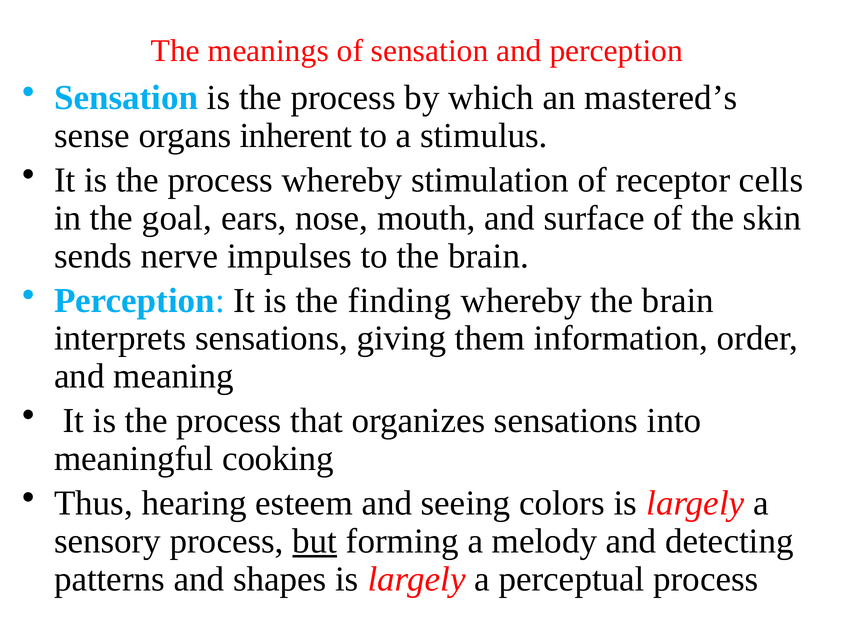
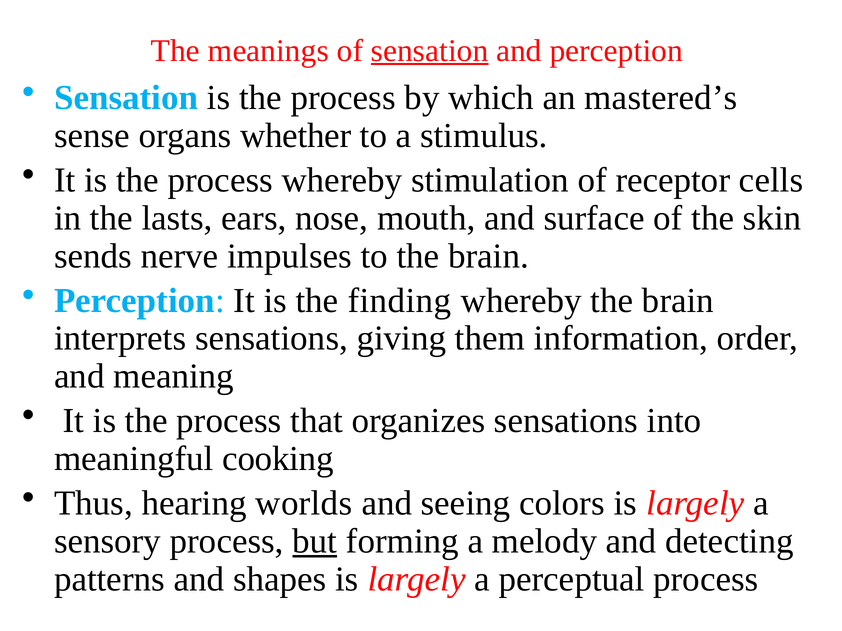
sensation underline: none -> present (430, 51)
inherent: inherent -> whether (296, 136)
goal: goal -> lasts (177, 218)
esteem: esteem -> worlds (304, 504)
